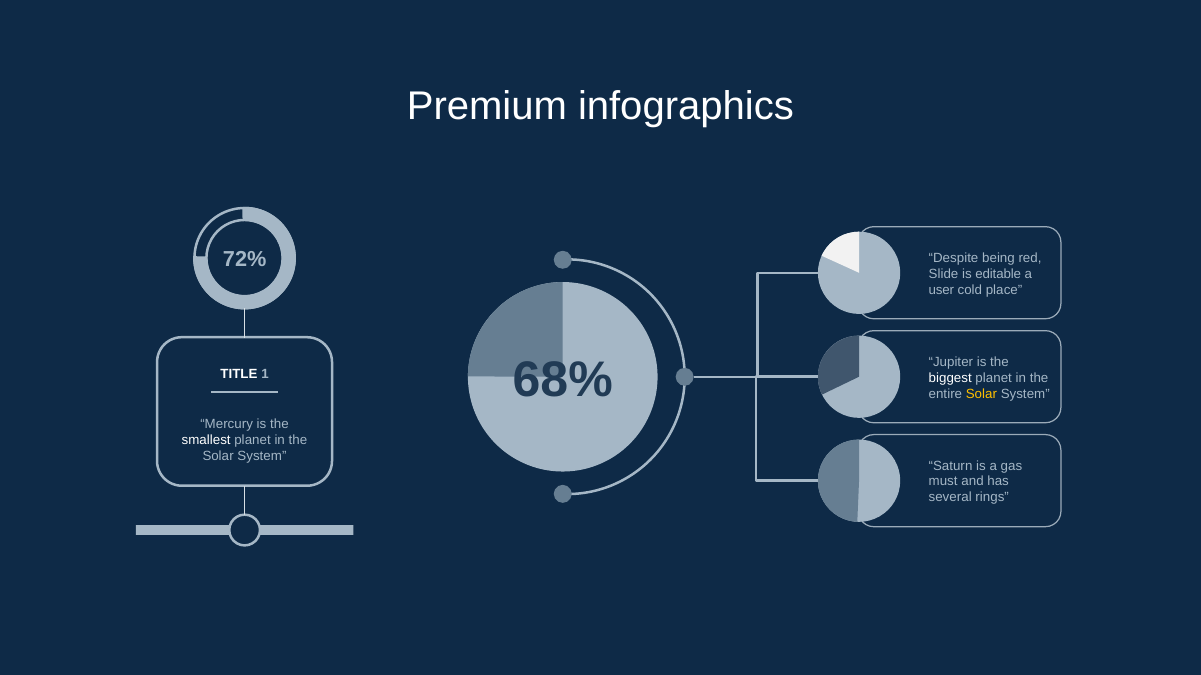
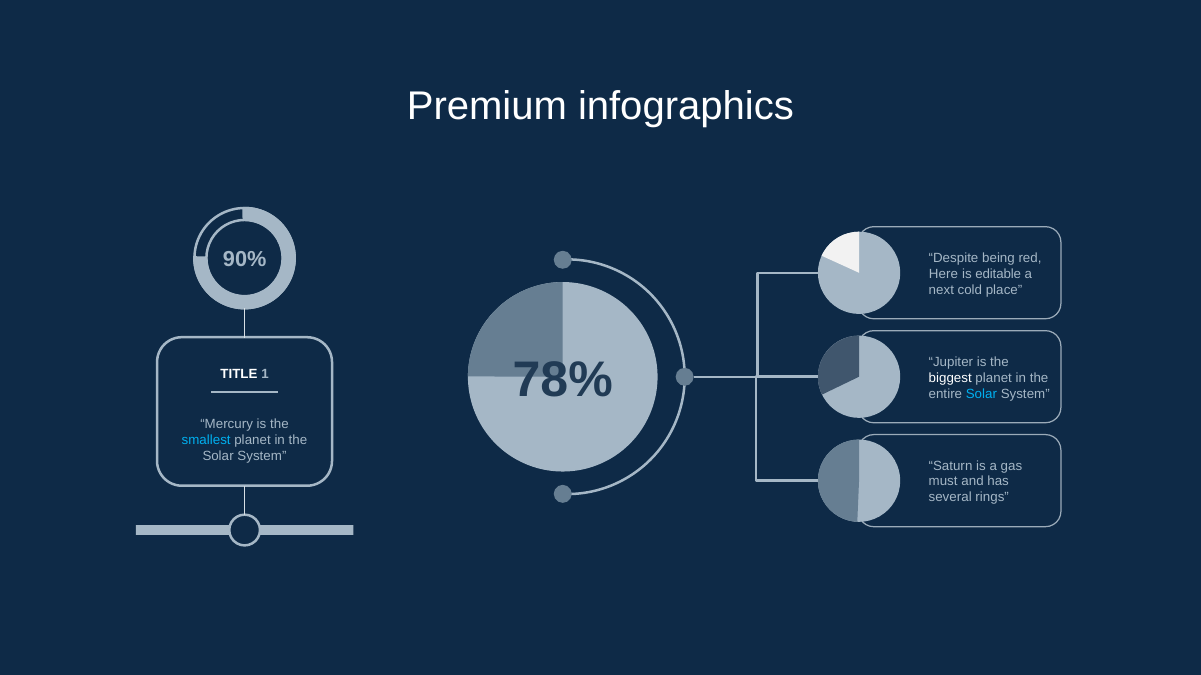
72%: 72% -> 90% (245, 260)
Slide: Slide -> Here (943, 274)
user: user -> next (941, 290)
68%: 68% -> 78% (563, 381)
Solar colour: yellow -> light blue (981, 394)
smallest colour: white -> light blue (206, 440)
